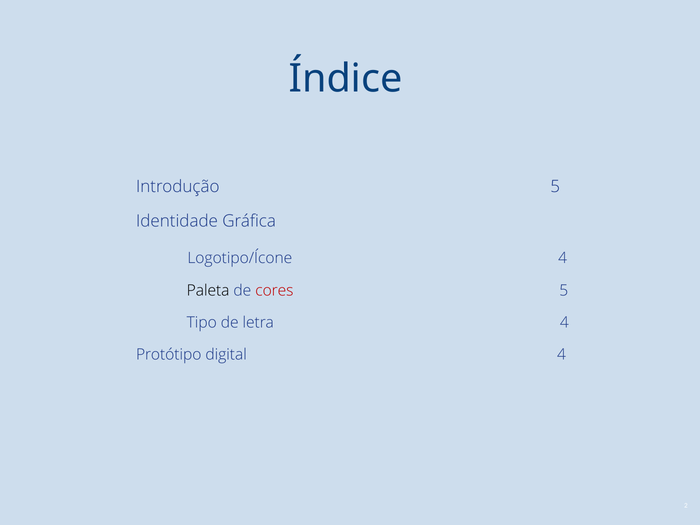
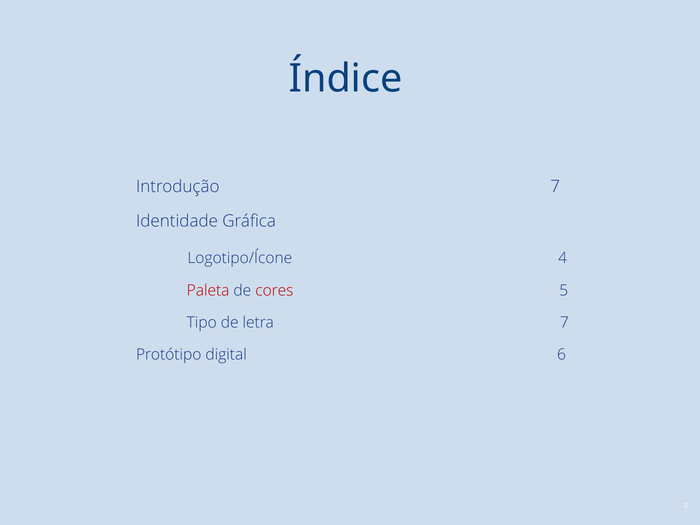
Introdução 5: 5 -> 7 (555, 187)
Paleta colour: black -> red (208, 291)
letra 4: 4 -> 7 (564, 323)
digital 4: 4 -> 6 (562, 354)
